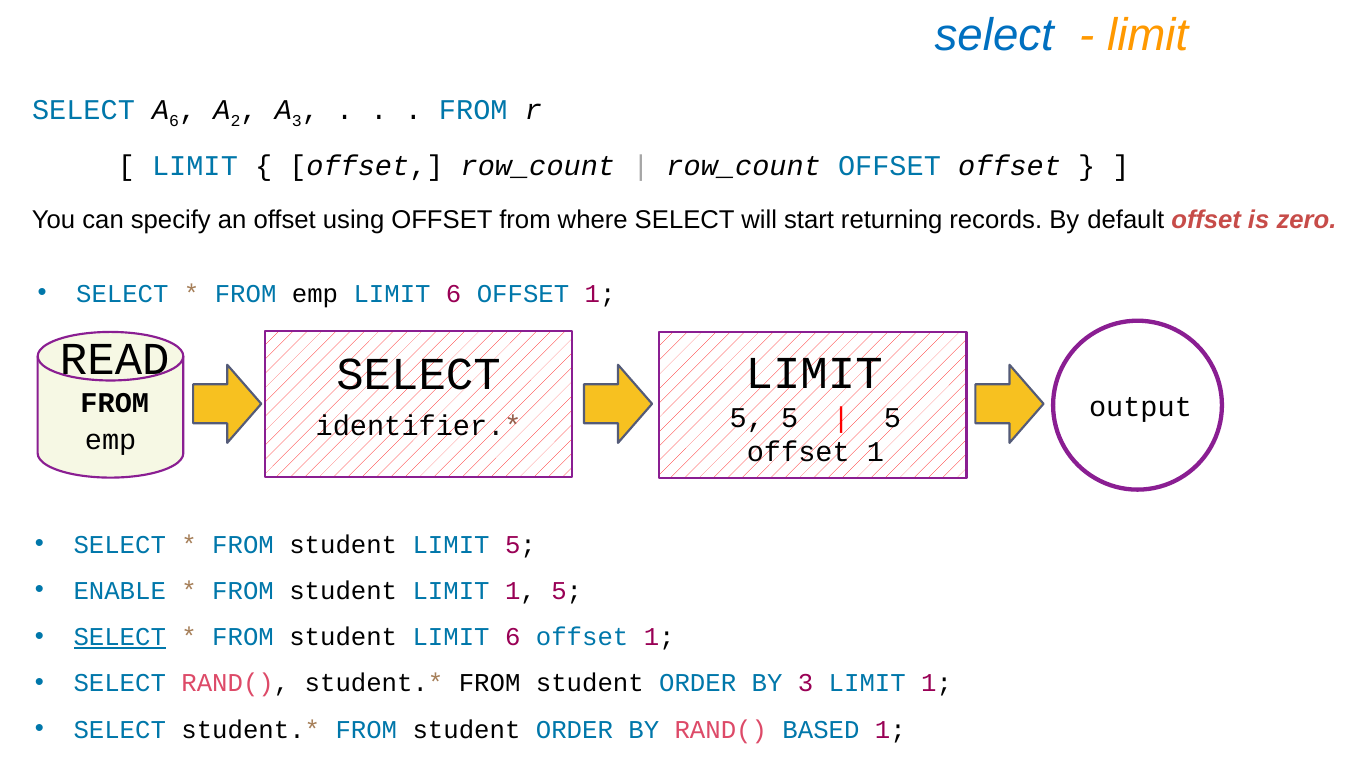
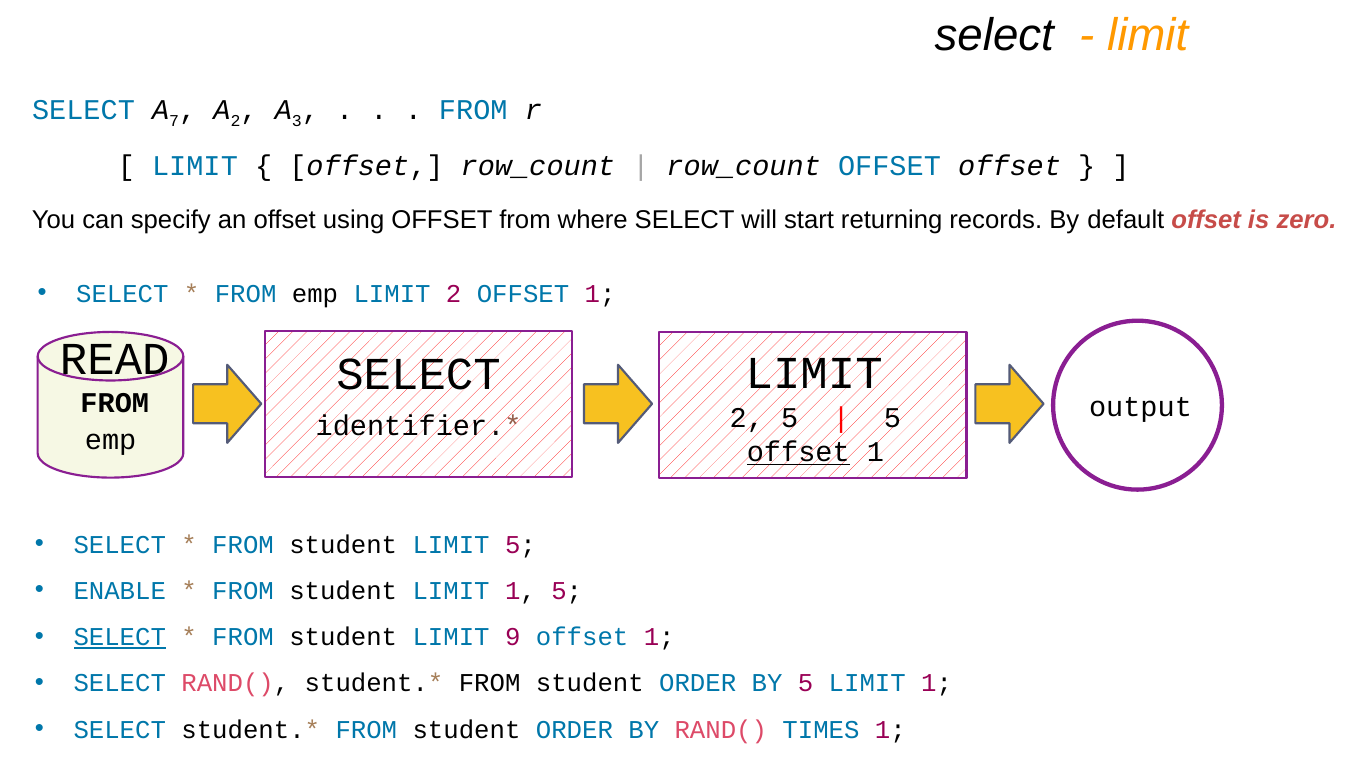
select colour: blue -> black (994, 36)
6: 6 -> 7 (174, 121)
emp LIMIT 6: 6 -> 2 (454, 294)
5: 5 -> 2 (747, 418)
offset underline: none -> present (798, 452)
student LIMIT 6: 6 -> 9 (513, 637)
BY 3: 3 -> 5 (806, 683)
BASED: BASED -> TIMES (821, 729)
